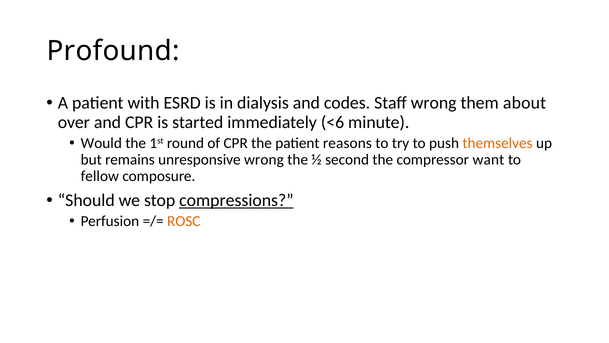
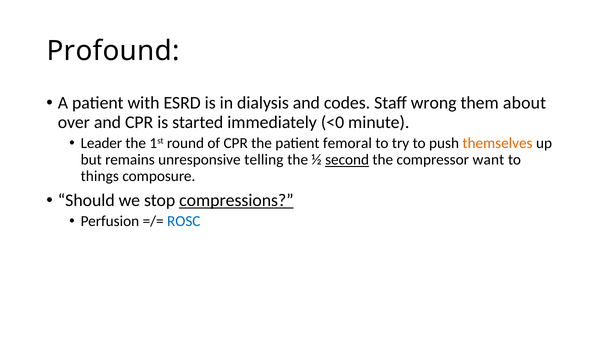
<6: <6 -> <0 (333, 122)
Would: Would -> Leader (101, 143)
reasons: reasons -> femoral (347, 143)
unresponsive wrong: wrong -> telling (264, 160)
second underline: none -> present (347, 160)
fellow: fellow -> things (100, 176)
ROSC colour: orange -> blue (184, 221)
